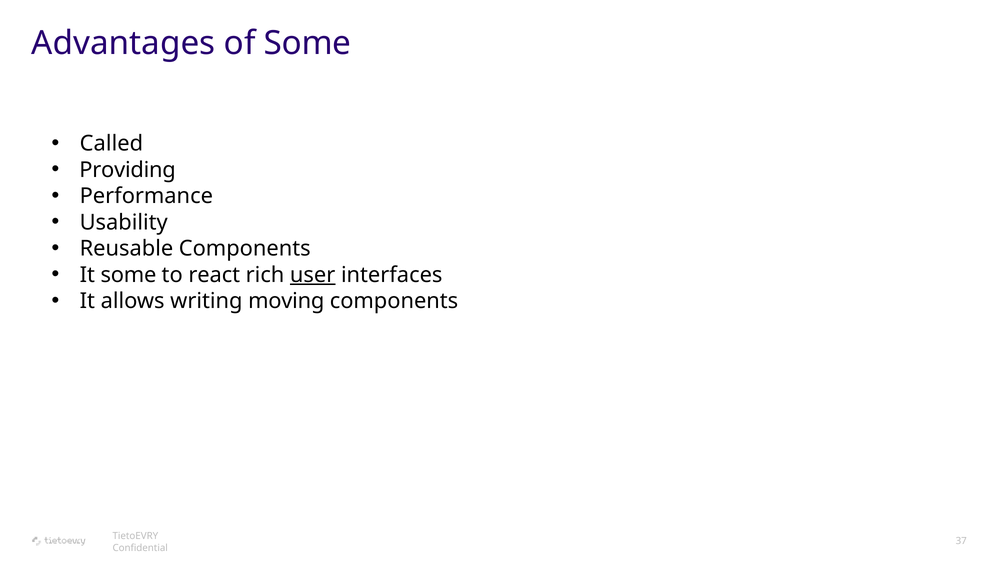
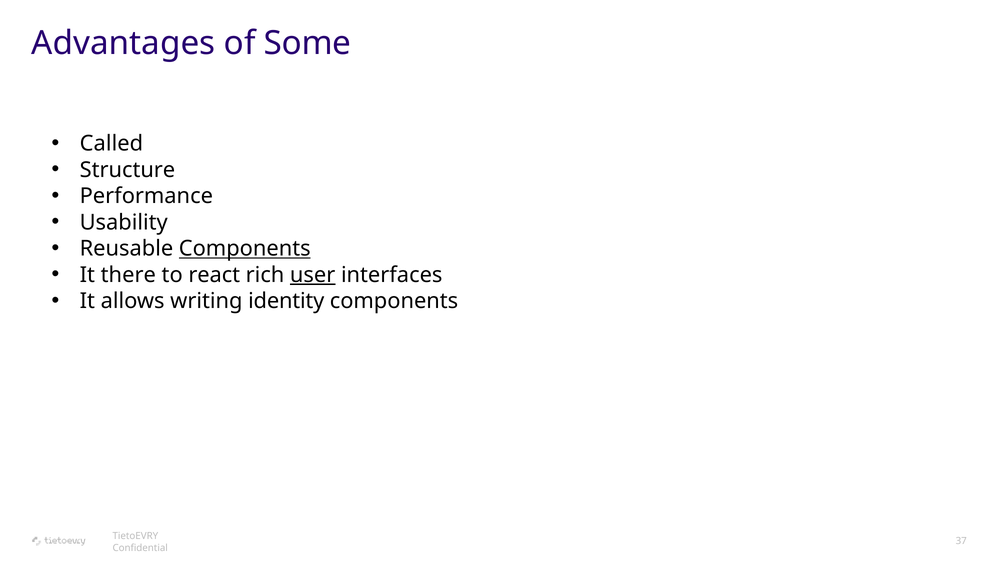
Providing: Providing -> Structure (127, 170)
Components underline: none -> present (245, 249)
It some: some -> there (128, 275)
moving: moving -> identity (286, 301)
